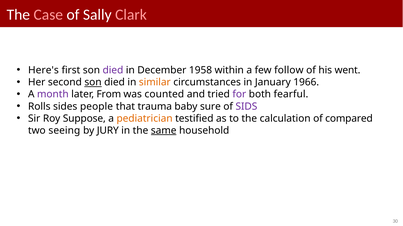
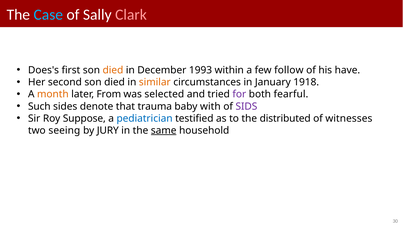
Case colour: pink -> light blue (48, 15)
Here's: Here's -> Does's (44, 70)
died colour: purple -> orange (113, 70)
1958: 1958 -> 1993 (201, 70)
went: went -> have (347, 70)
son underline: present -> none (93, 83)
1966: 1966 -> 1918 (306, 83)
month colour: purple -> orange (53, 95)
counted: counted -> selected (164, 95)
Rolls: Rolls -> Such (39, 107)
people: people -> denote (97, 107)
sure: sure -> with (210, 107)
pediatrician colour: orange -> blue (145, 119)
calculation: calculation -> distributed (285, 119)
compared: compared -> witnesses (349, 119)
